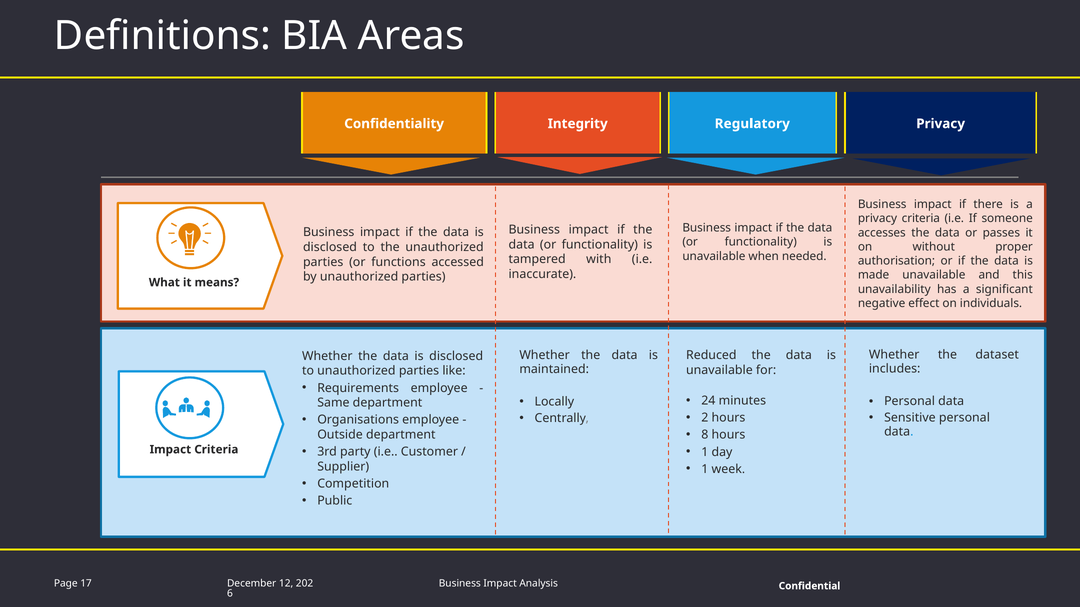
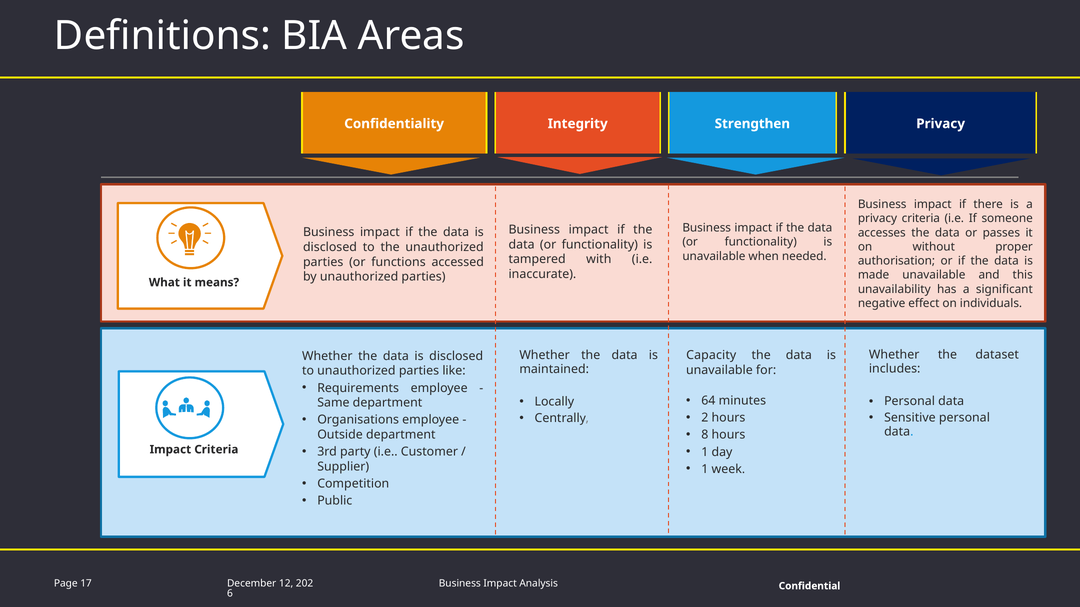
Regulatory: Regulatory -> Strengthen (752, 124)
Reduced: Reduced -> Capacity (711, 355)
24: 24 -> 64 (708, 401)
